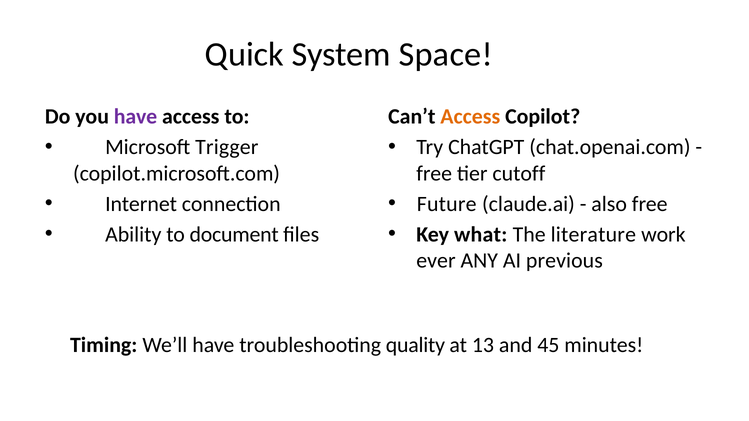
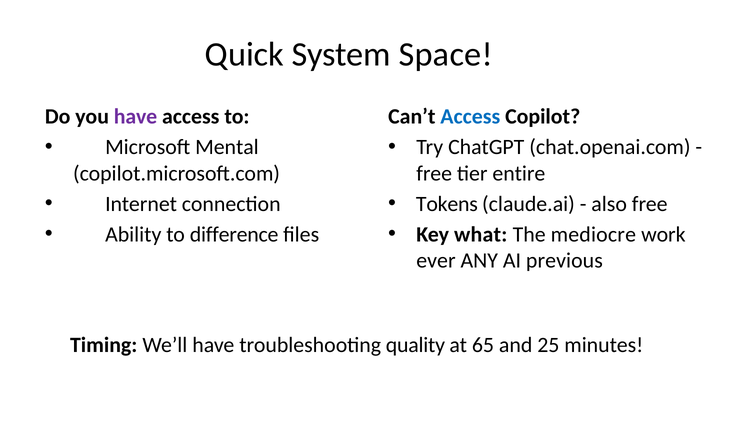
Access colour: orange -> blue (470, 117)
Trigger: Trigger -> Mental (227, 147)
cutoff: cutoff -> entire (519, 173)
Future: Future -> Tokens (447, 204)
document: document -> difference (234, 235)
literature: literature -> mediocre (593, 235)
13: 13 -> 65 (483, 345)
45: 45 -> 25 (548, 345)
